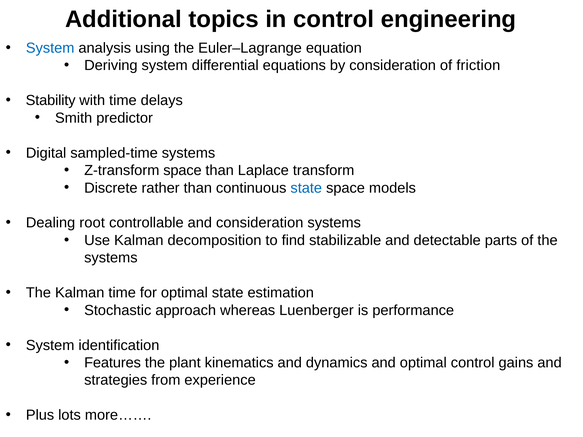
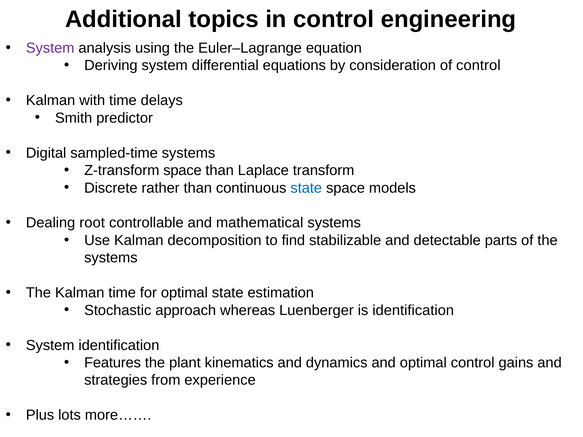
System colour: blue -> purple (50, 48)
of friction: friction -> control (478, 66)
Stability: Stability -> Kalman (51, 101)
and consideration: consideration -> mathematical (260, 223)
is performance: performance -> identification (413, 310)
